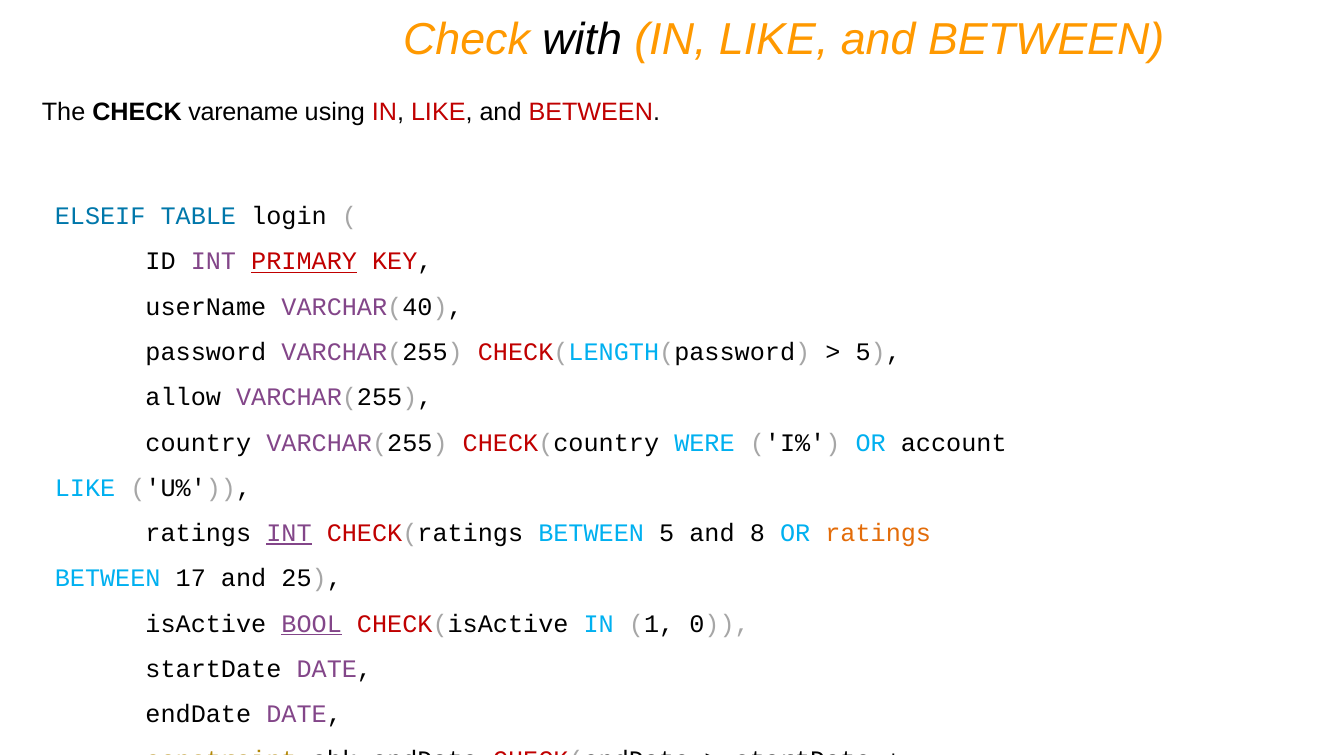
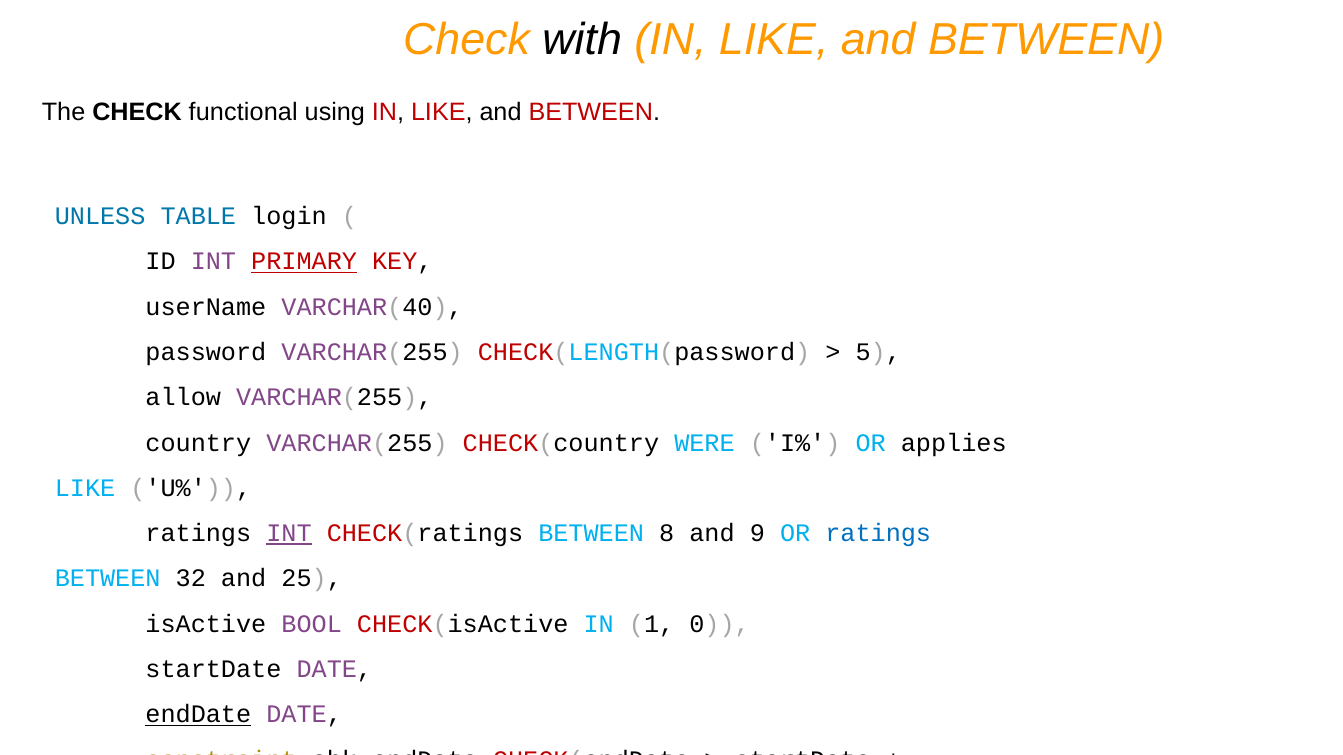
varename: varename -> functional (243, 112)
ELSEIF: ELSEIF -> UNLESS (100, 216)
account: account -> applies (954, 443)
BETWEEN 5: 5 -> 8 (667, 534)
8: 8 -> 9 (757, 534)
ratings colour: orange -> blue (878, 534)
17: 17 -> 32 (191, 579)
BOOL underline: present -> none (312, 624)
endDate underline: none -> present (198, 715)
